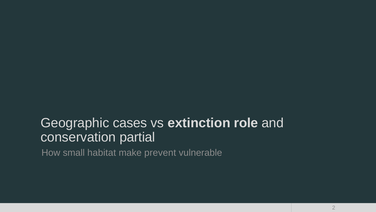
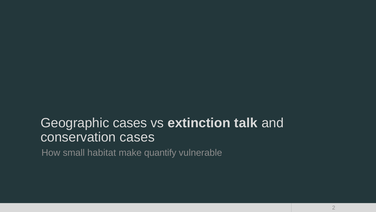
role: role -> talk (246, 123)
conservation partial: partial -> cases (137, 137)
prevent: prevent -> quantify (160, 152)
